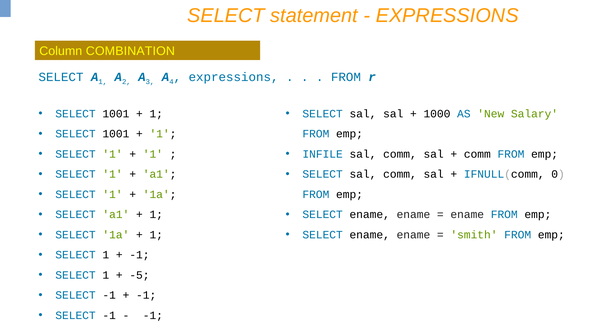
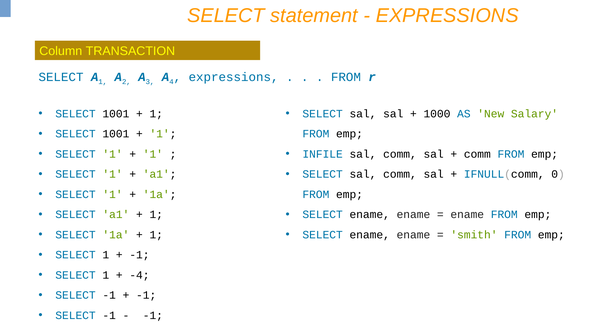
COMBINATION: COMBINATION -> TRANSACTION (130, 51)
-5: -5 -> -4 (139, 275)
